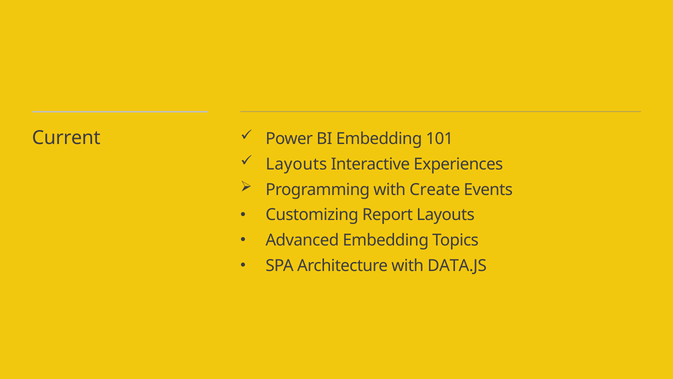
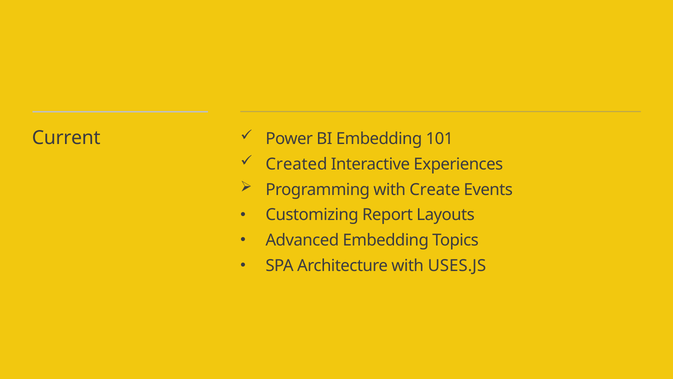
Layouts: Layouts -> Created (296, 164)
DATA.JS: DATA.JS -> USES.JS (457, 266)
